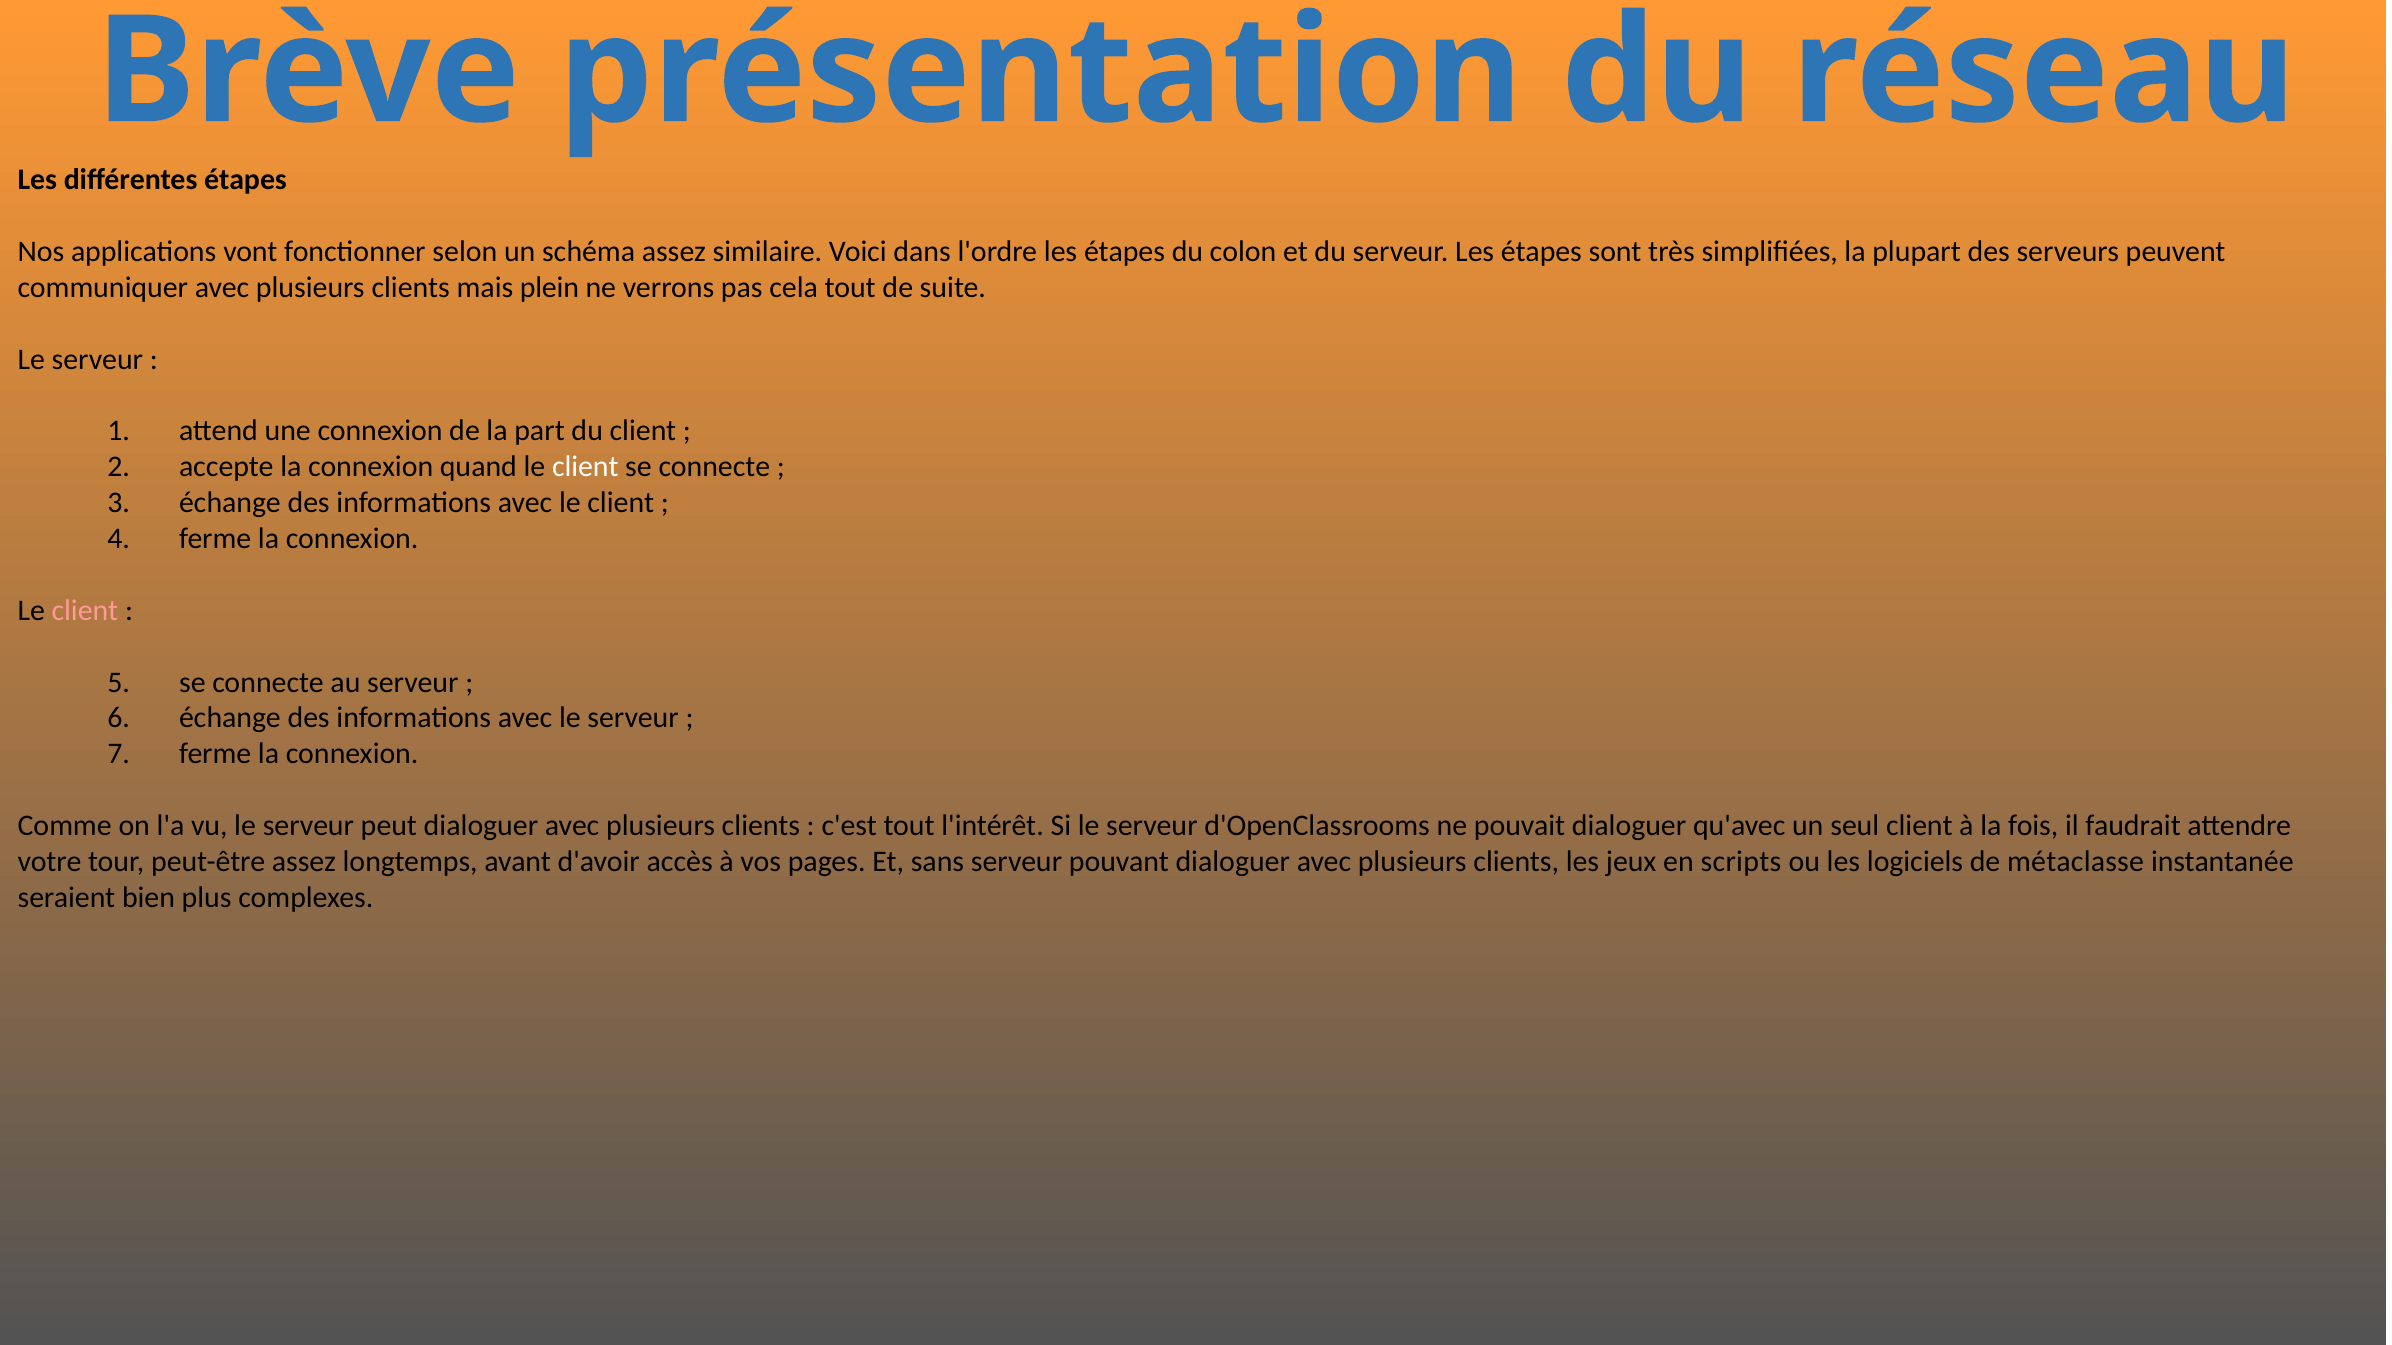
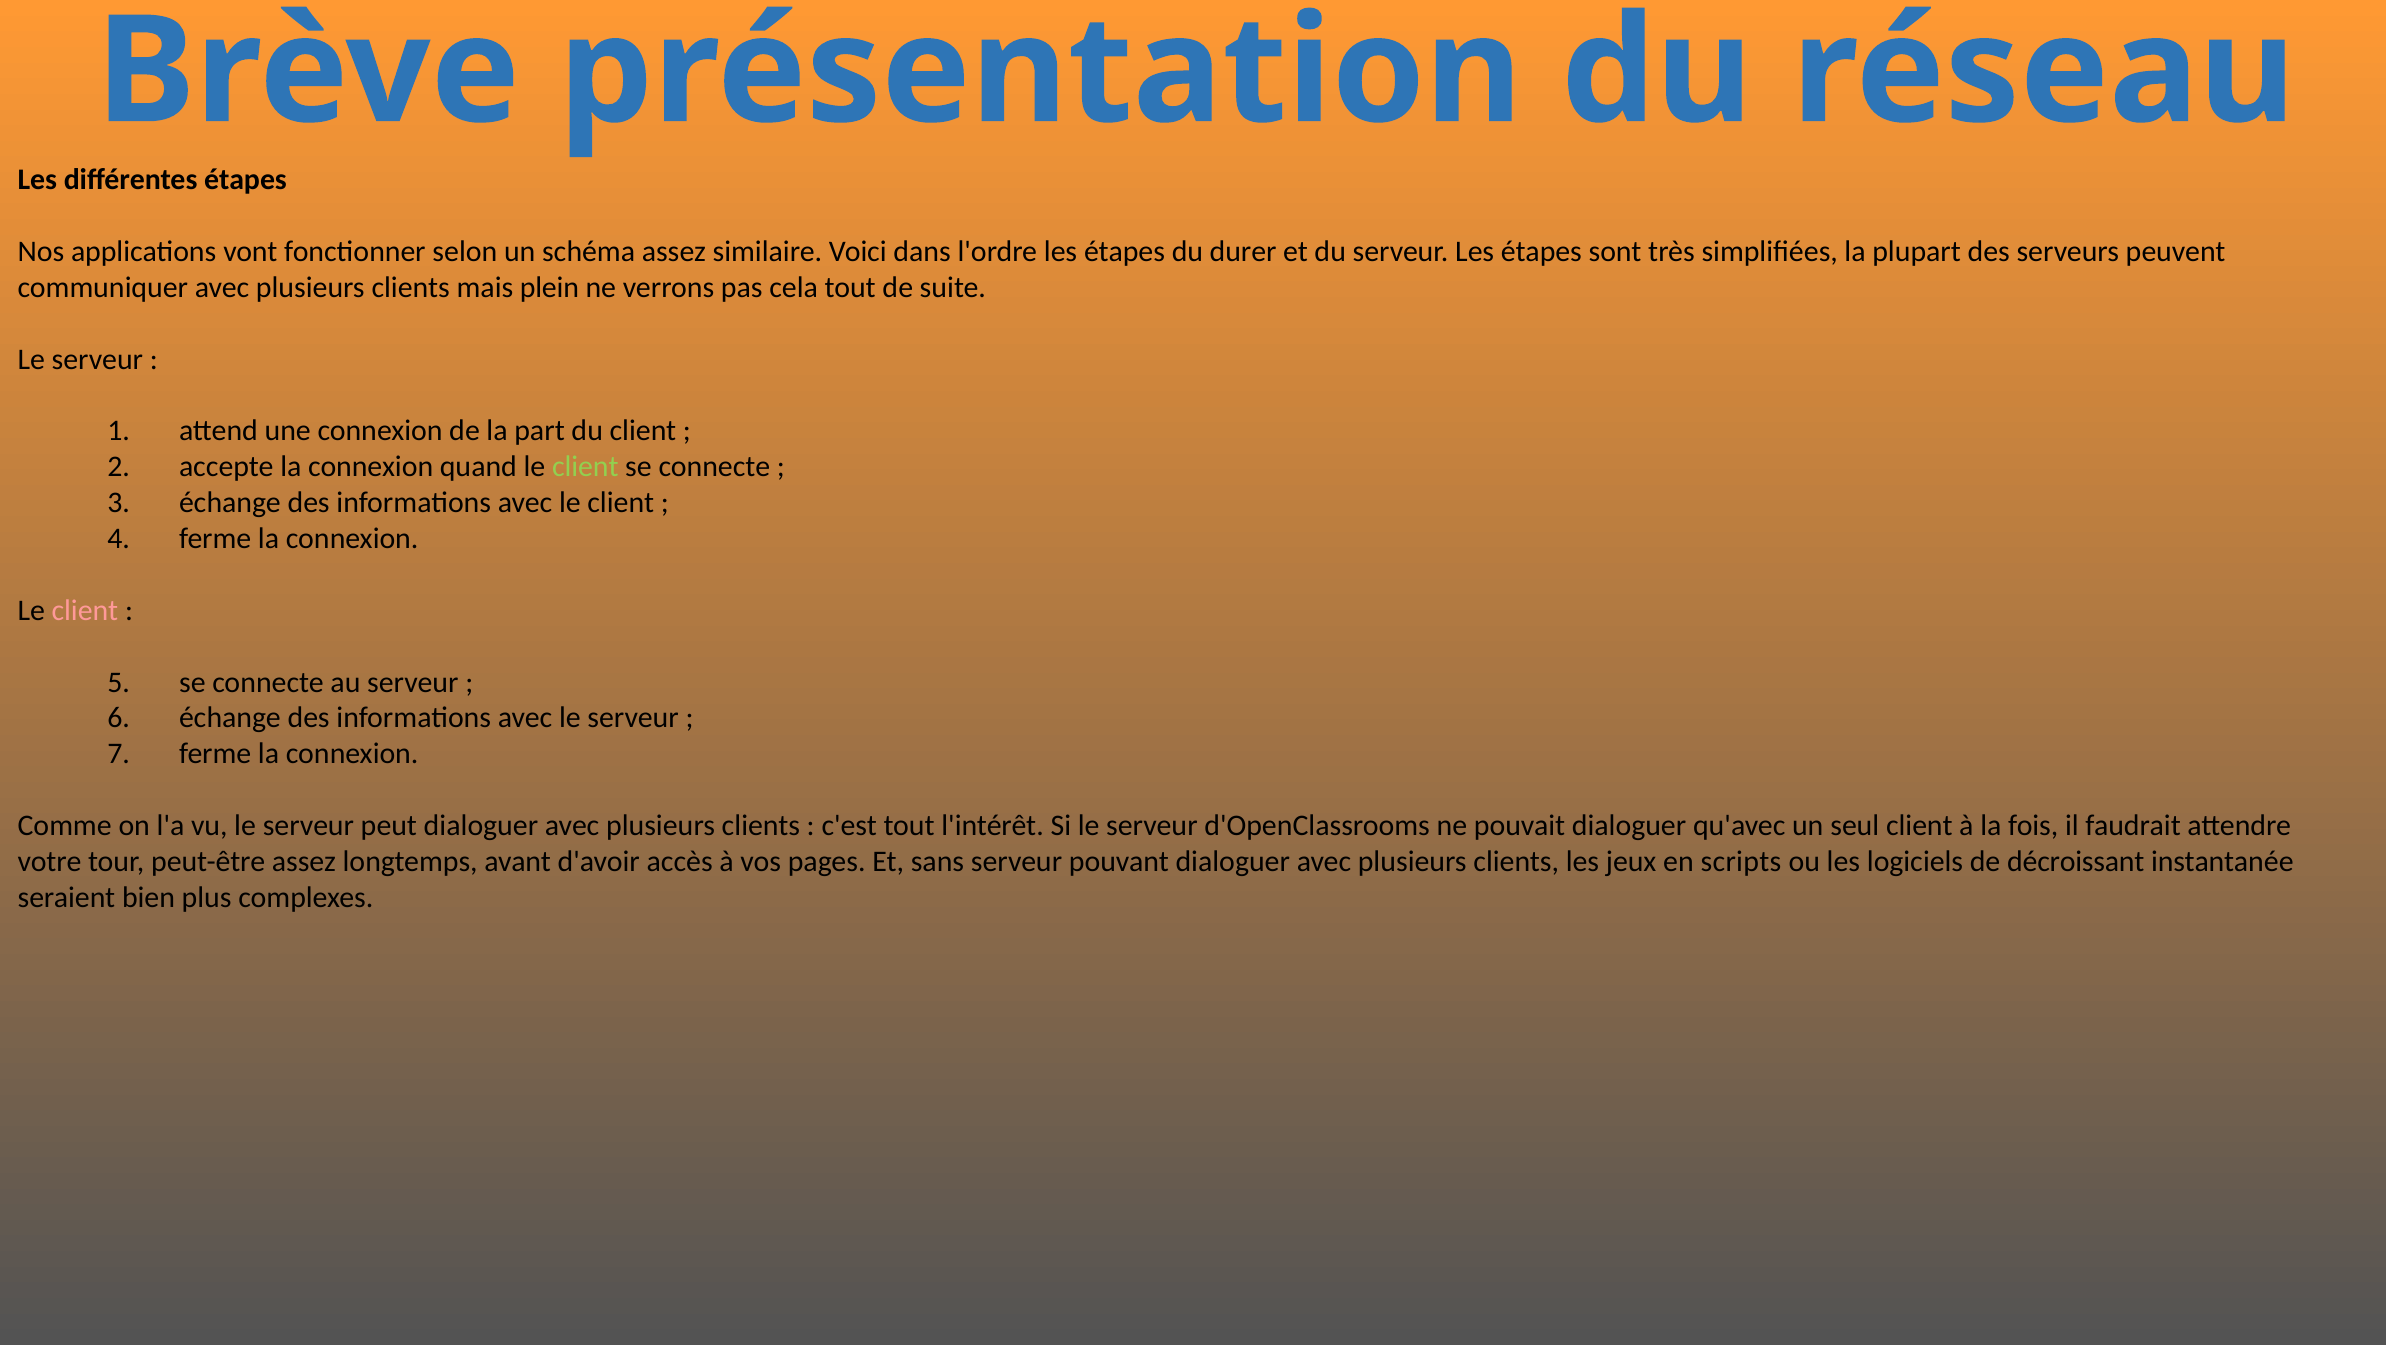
colon: colon -> durer (1243, 252)
client colour: white -> light green (585, 467)
métaclasse: métaclasse -> décroissant (2076, 862)
